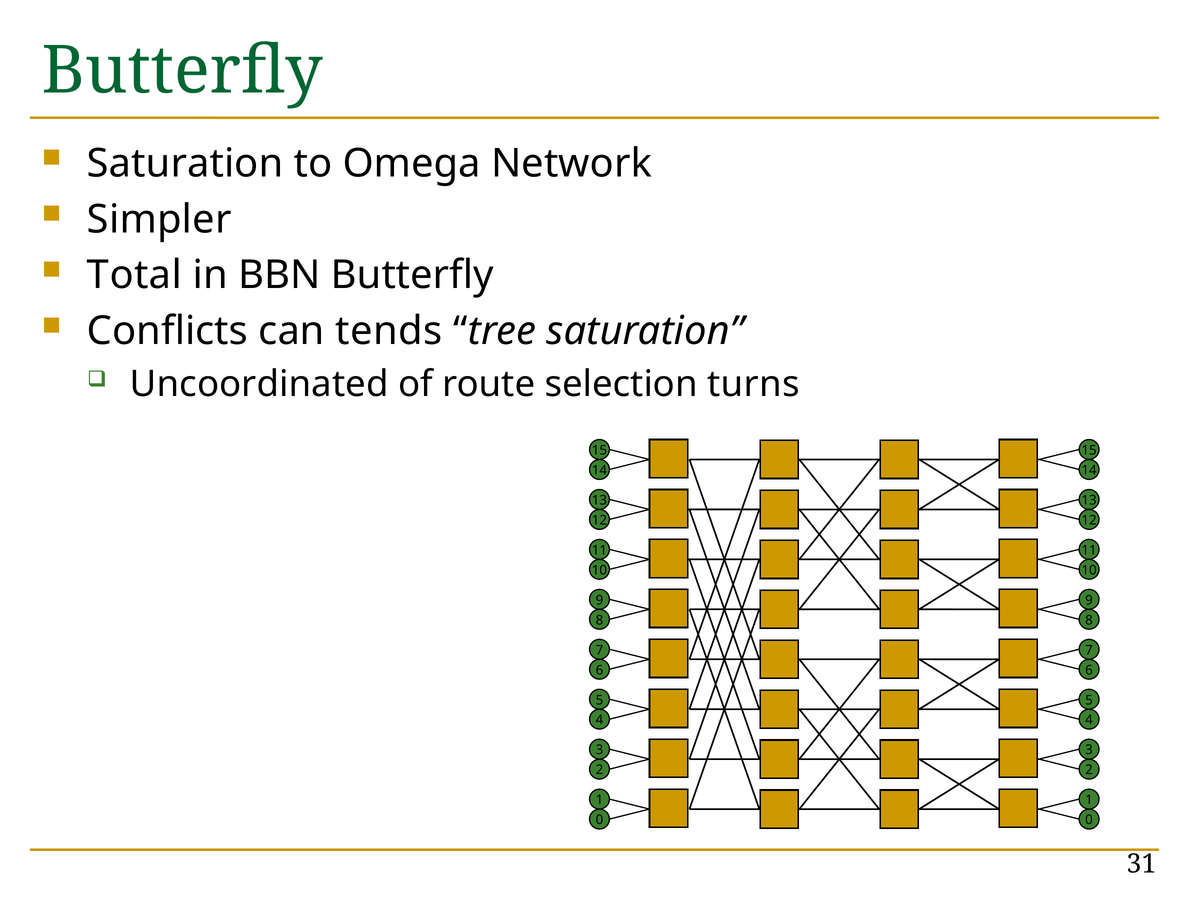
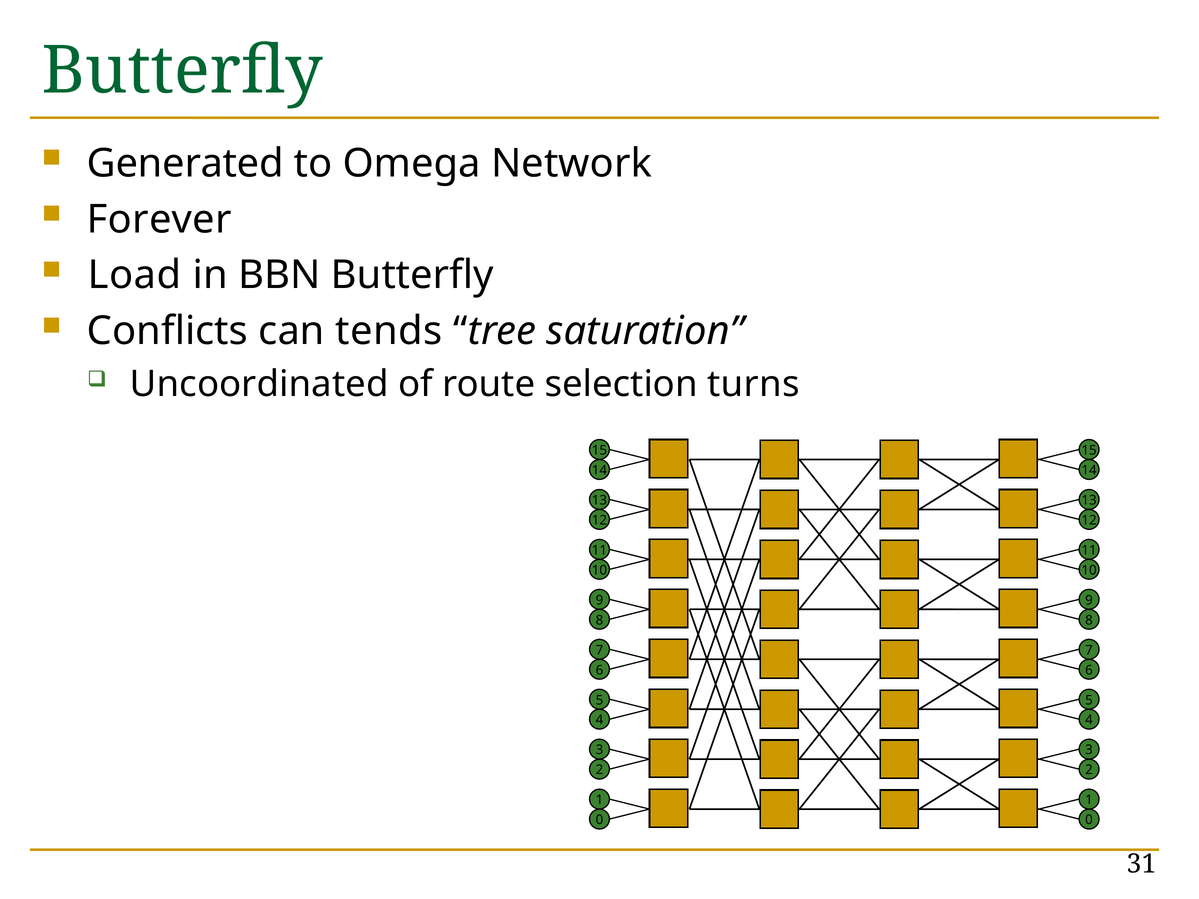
Saturation: Saturation -> Generated (185, 163)
Simpler: Simpler -> Forever (159, 219)
Total: Total -> Load (134, 275)
